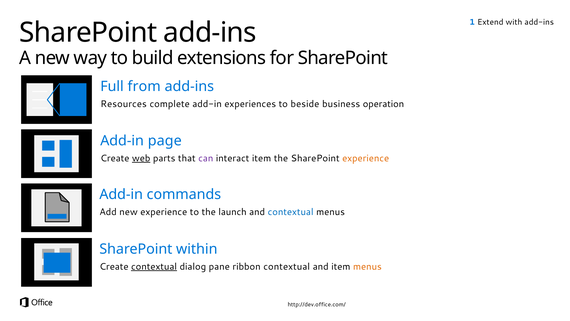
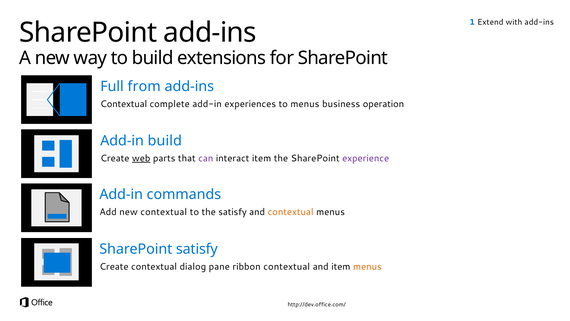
Resources: Resources -> Contextual (124, 104)
to beside: beside -> menus (305, 104)
Add-in page: page -> build (165, 141)
experience colour: orange -> purple (366, 158)
new experience: experience -> contextual (164, 212)
the launch: launch -> satisfy (233, 212)
contextual colour: blue -> orange (291, 212)
SharePoint within: within -> satisfy (197, 249)
contextual underline: present -> none (154, 266)
